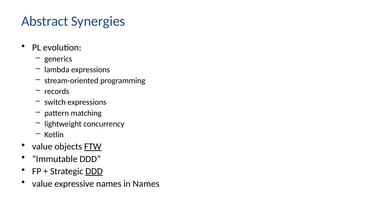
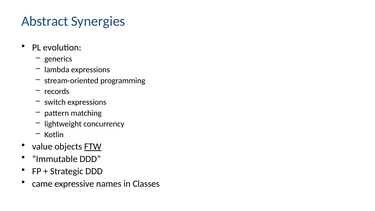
DDD underline: present -> none (94, 171)
value: value -> came (42, 184)
in Names: Names -> Classes (146, 184)
